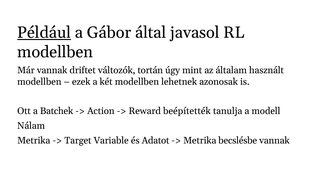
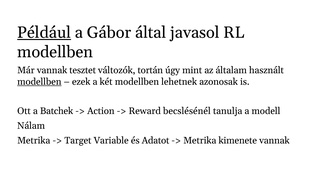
driftet: driftet -> tesztet (83, 70)
modellben underline: none -> present (39, 82)
beépítették: beépítették -> becslésénél (187, 111)
becslésbe: becslésbe -> kimenete (238, 141)
